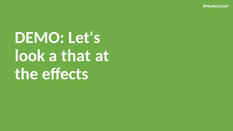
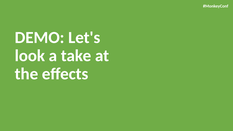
that: that -> take (76, 56)
